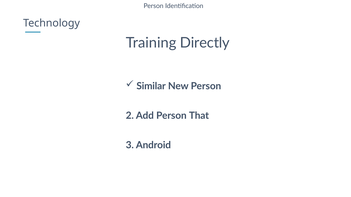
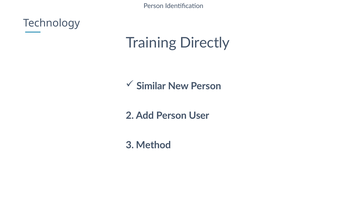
That: That -> User (199, 116)
Android: Android -> Method (153, 146)
